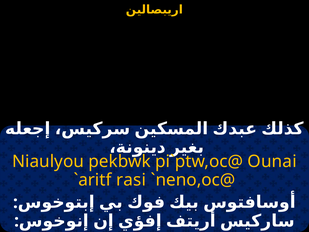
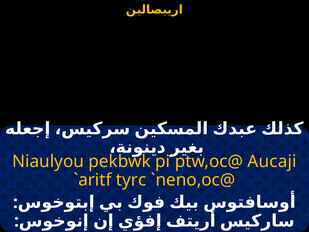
Ounai: Ounai -> Aucaji (272, 161)
rasi: rasi -> tyrc (131, 180)
